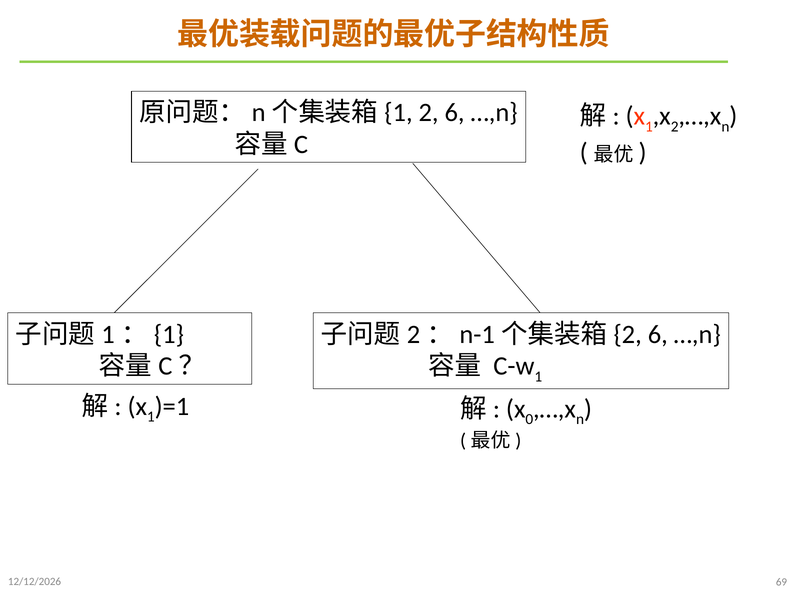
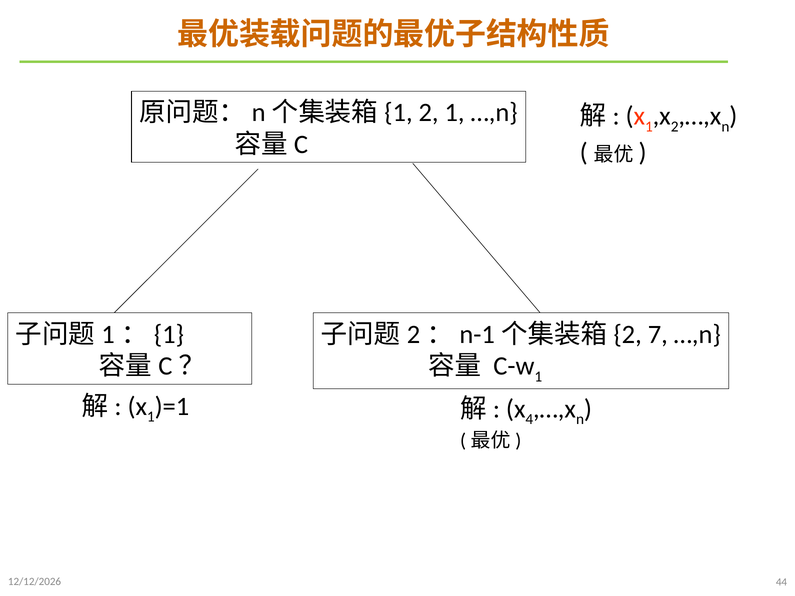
2 6: 6 -> 1 (455, 113)
6: 6 -> 7 (658, 335)
0: 0 -> 4 (529, 419)
69: 69 -> 44 (781, 582)
